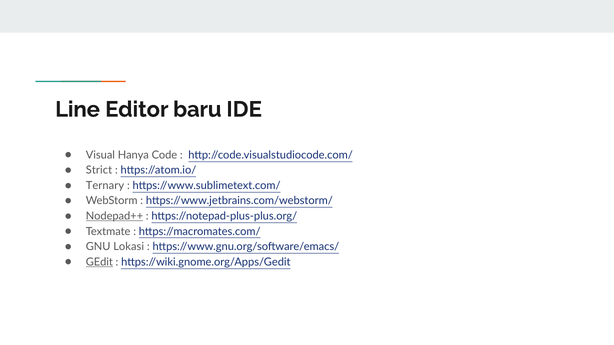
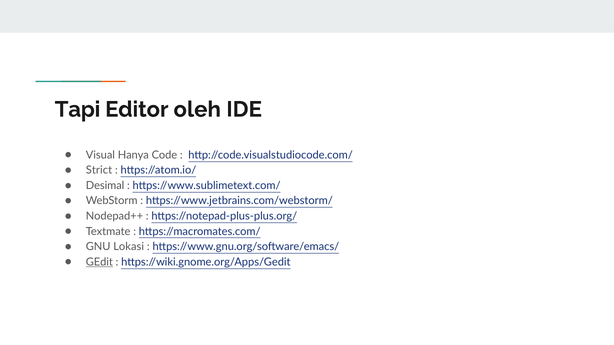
Line: Line -> Tapi (78, 110)
baru: baru -> oleh (197, 110)
Ternary: Ternary -> Desimal (105, 186)
Nodepad++ underline: present -> none (114, 216)
